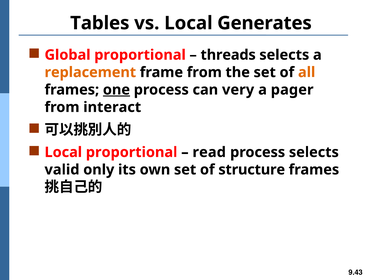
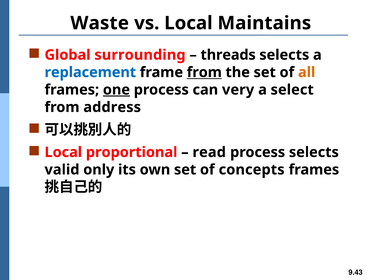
Tables: Tables -> Waste (100, 23)
Generates: Generates -> Maintains (264, 23)
Global proportional: proportional -> surrounding (140, 55)
replacement colour: orange -> blue (90, 72)
from underline: none -> present (204, 72)
pager: pager -> select (292, 90)
interact: interact -> address (112, 107)
structure: structure -> concepts (252, 170)
